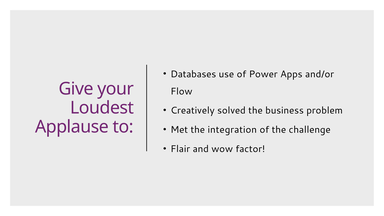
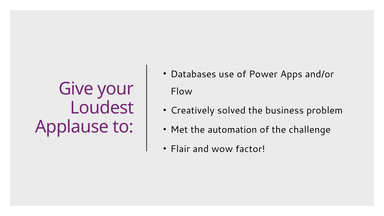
integration: integration -> automation (232, 130)
